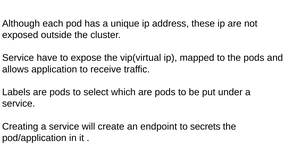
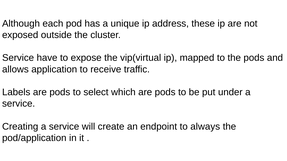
secrets: secrets -> always (205, 127)
